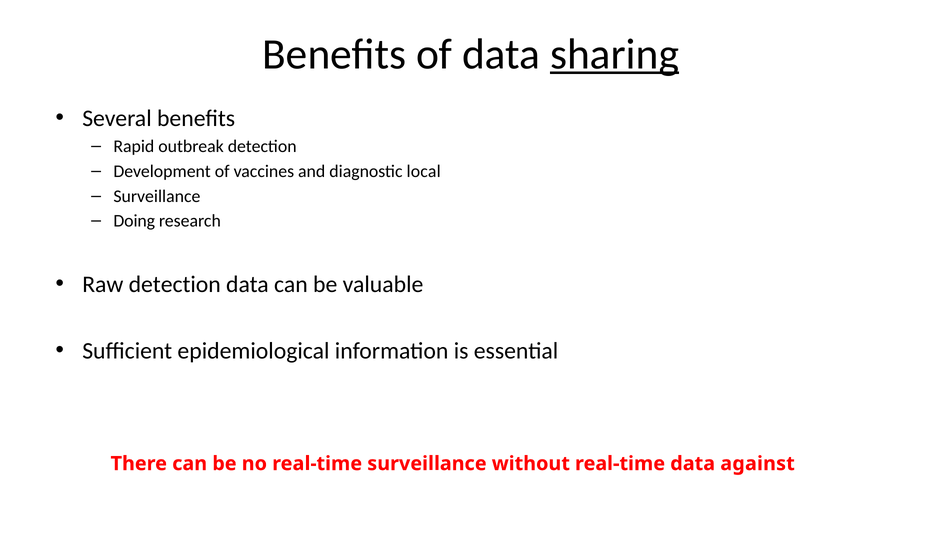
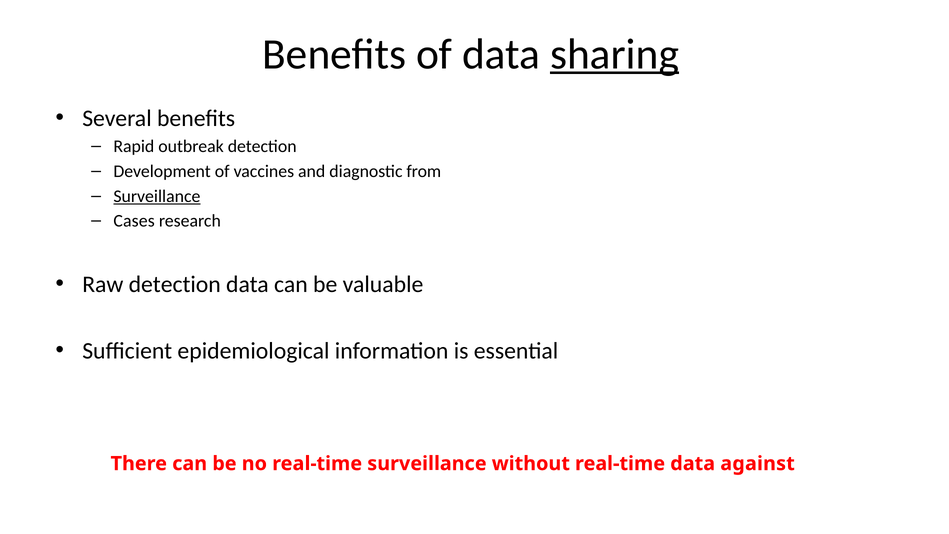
local: local -> from (424, 171)
Surveillance underline: none -> present (157, 196)
Doing: Doing -> Cases (134, 221)
